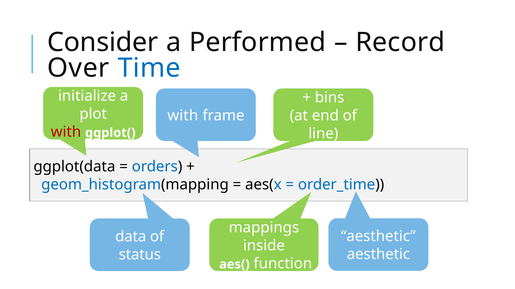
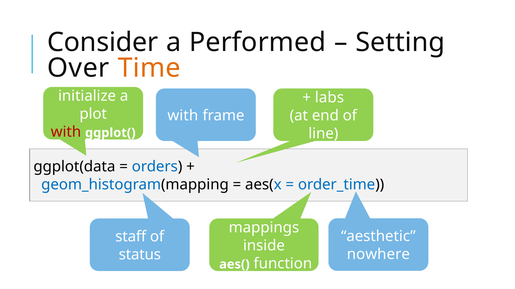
Record: Record -> Setting (400, 42)
Time colour: blue -> orange (149, 68)
bins: bins -> labs (329, 98)
data: data -> staff (131, 237)
aesthetic: aesthetic -> nowhere (378, 255)
